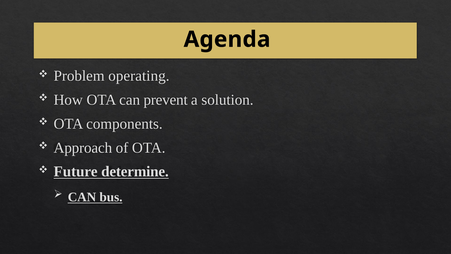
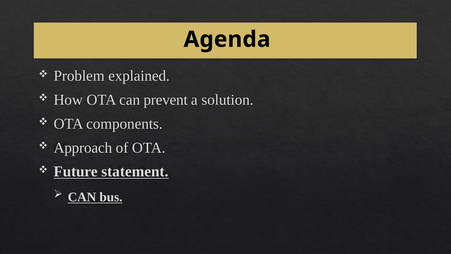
operating: operating -> explained (139, 76)
determine: determine -> statement (135, 171)
